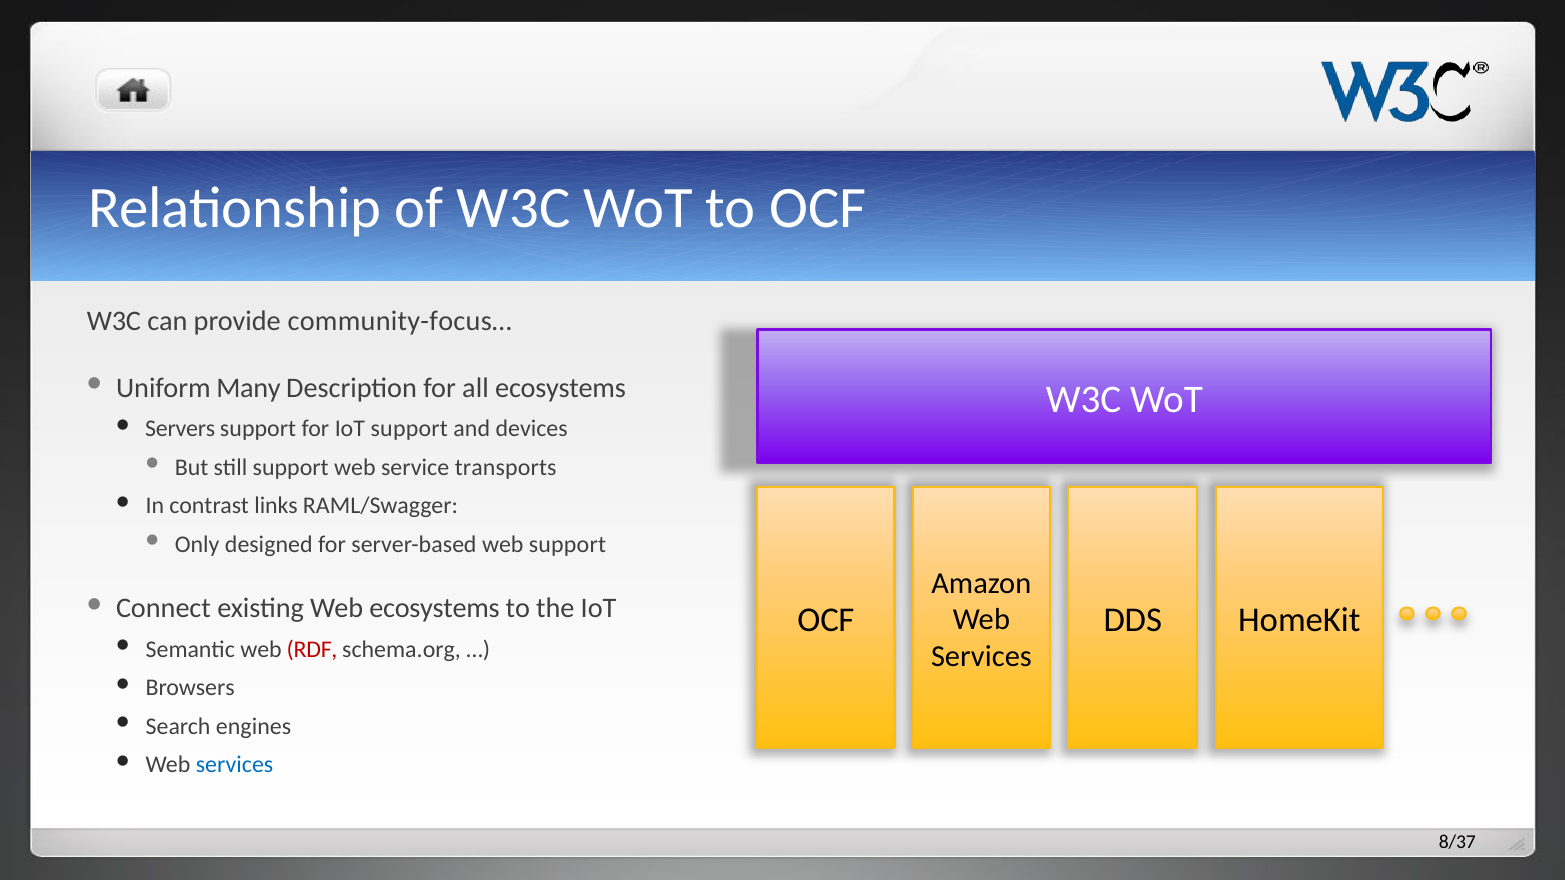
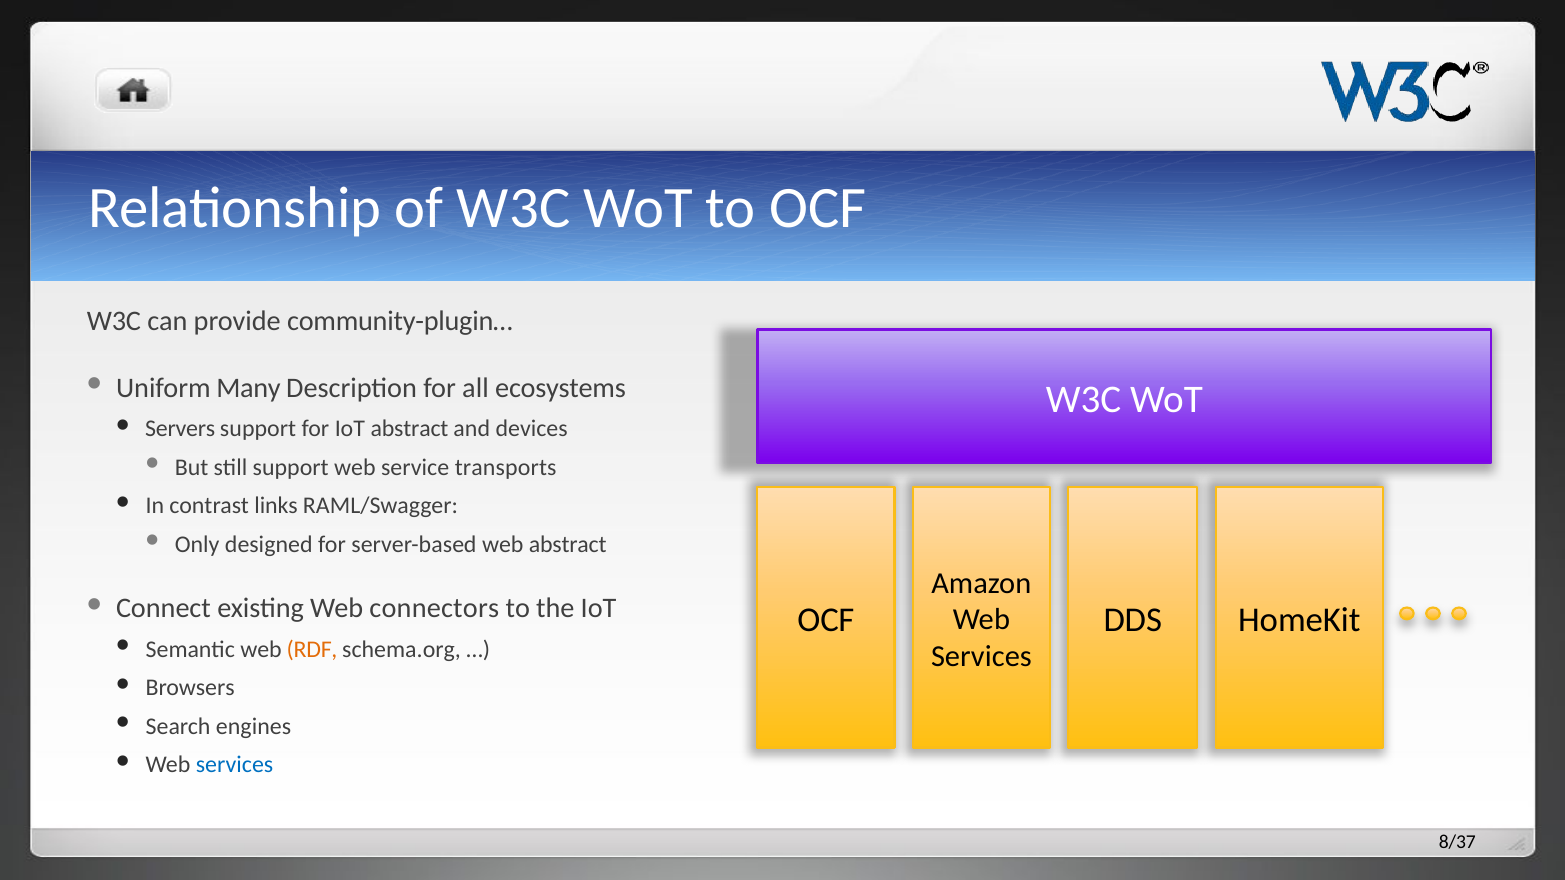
community-focus…: community-focus… -> community-plugin… (400, 321)
IoT support: support -> abstract (410, 429)
web support: support -> abstract (568, 544)
Web ecosystems: ecosystems -> connectors (434, 609)
RDF colour: red -> orange (312, 649)
